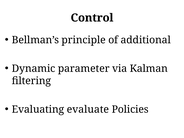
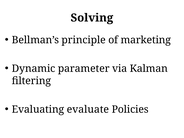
Control: Control -> Solving (92, 18)
additional: additional -> marketing (146, 40)
